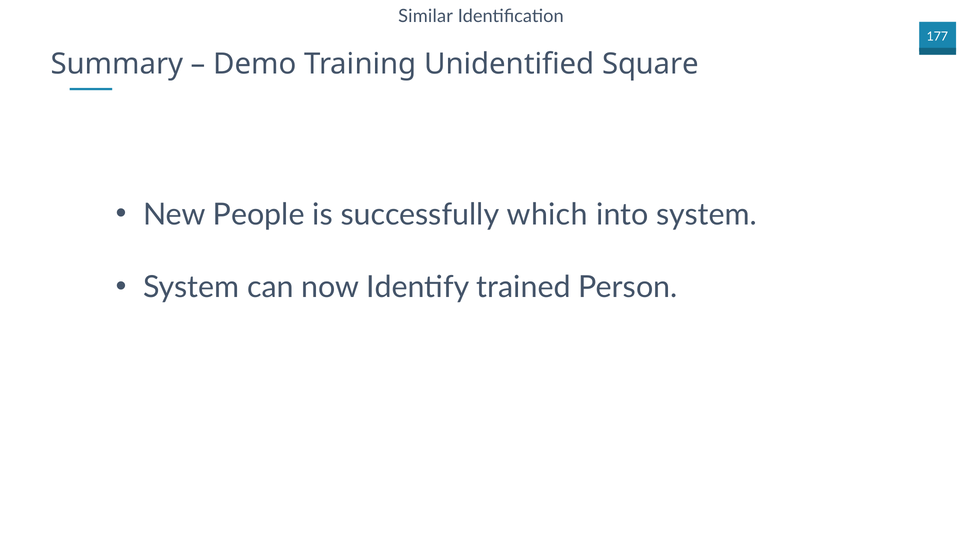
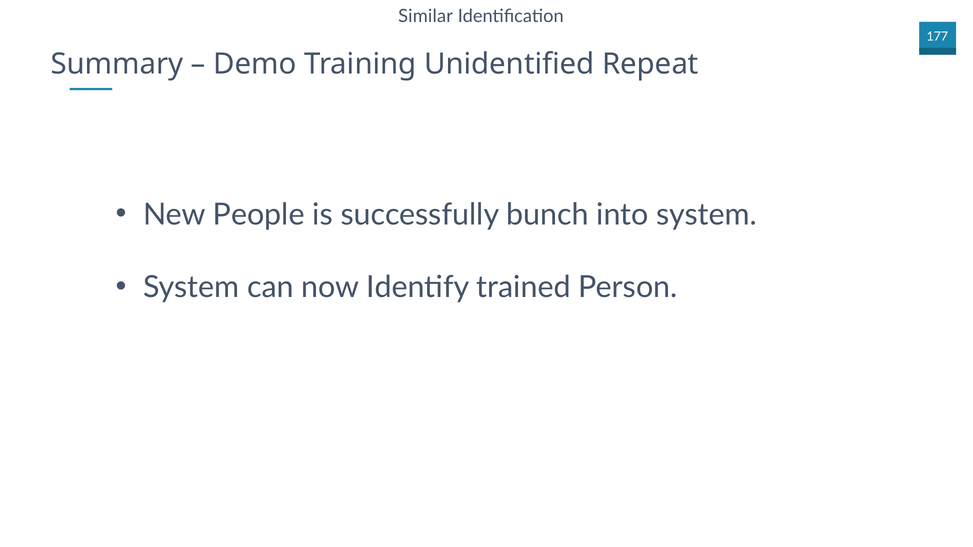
Square: Square -> Repeat (650, 64)
which: which -> bunch (547, 215)
